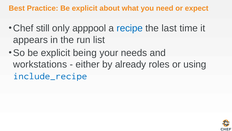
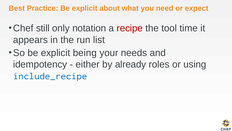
apppool: apppool -> notation (89, 28)
recipe colour: blue -> red (130, 28)
last: last -> tool (169, 28)
workstations: workstations -> idempotency (40, 64)
